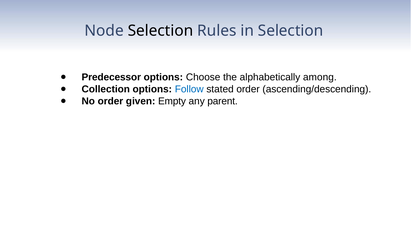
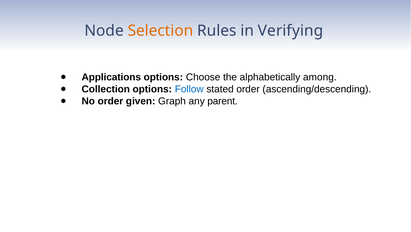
Selection colour: black -> orange (160, 31)
in Selection: Selection -> Verifying (291, 31)
Predecessor: Predecessor -> Applications (111, 77)
Empty: Empty -> Graph (172, 101)
